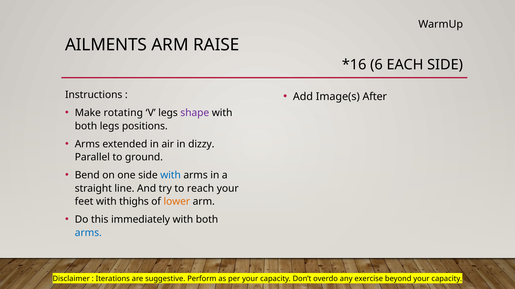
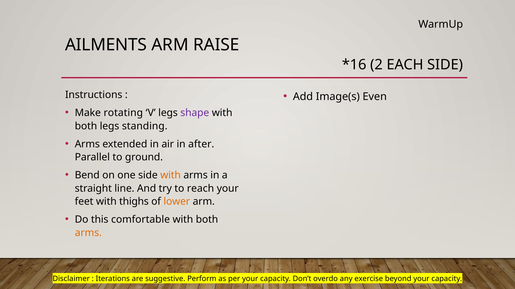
6: 6 -> 2 (376, 65)
After: After -> Even (375, 97)
positions: positions -> standing (145, 126)
dizzy: dizzy -> after (201, 144)
with colour: blue -> orange (171, 176)
immediately: immediately -> comfortable (141, 220)
arms colour: blue -> orange (88, 233)
